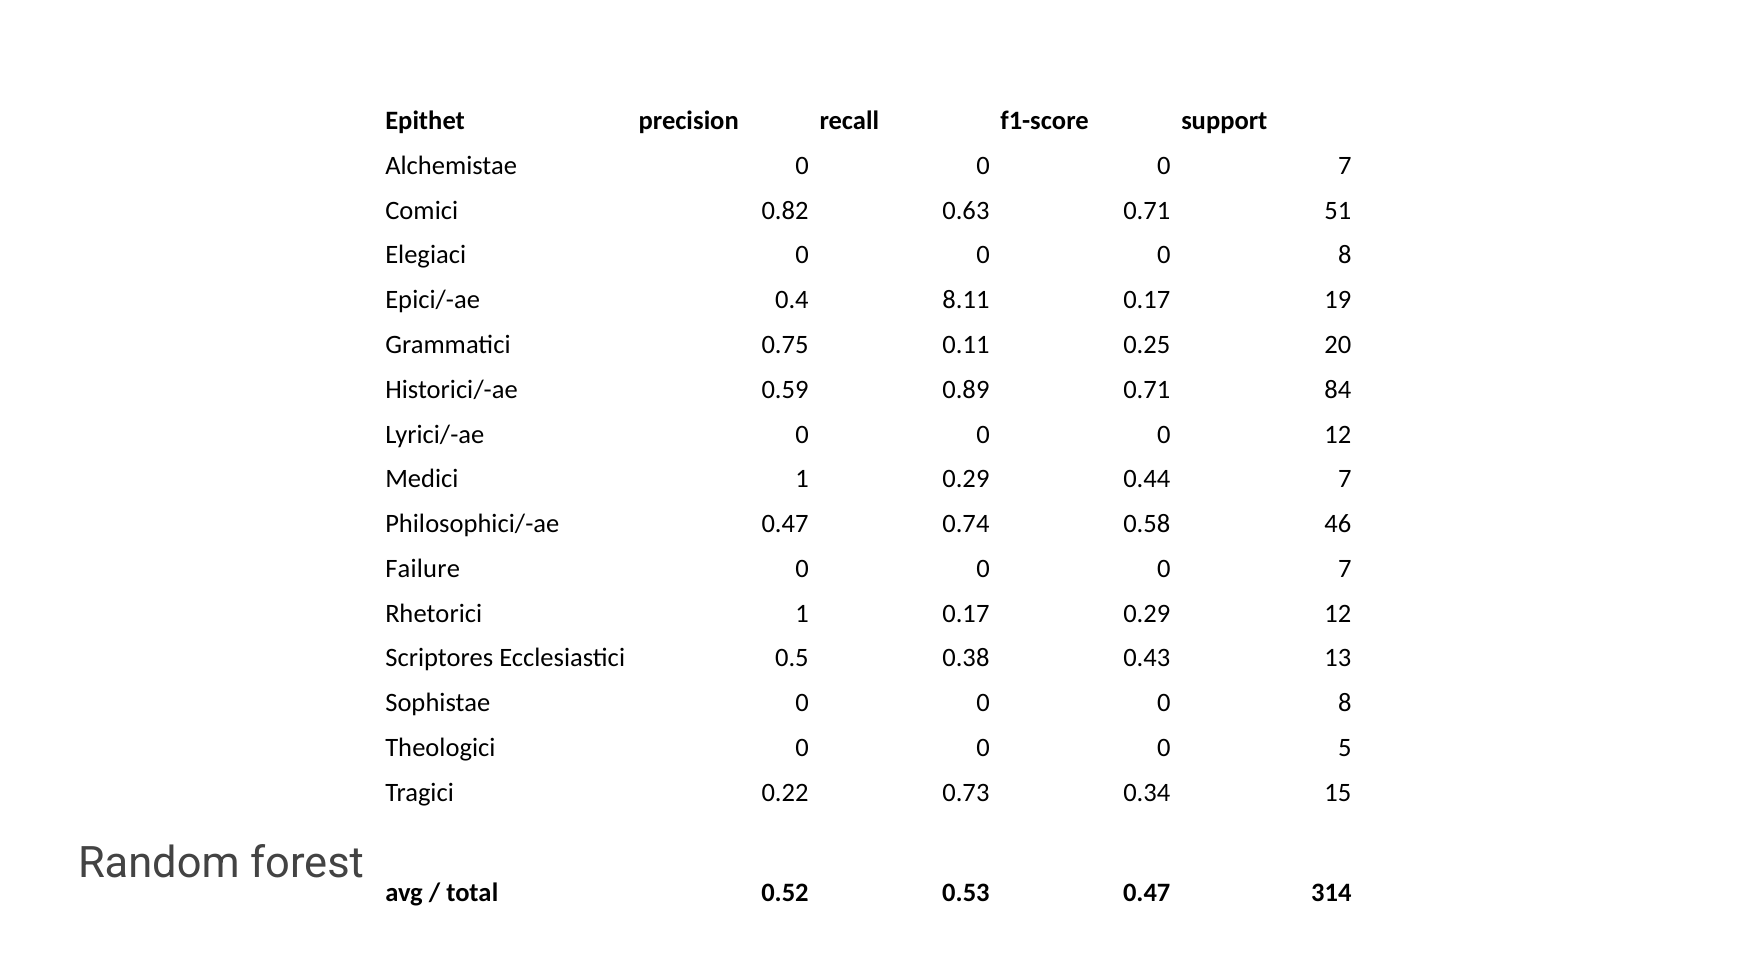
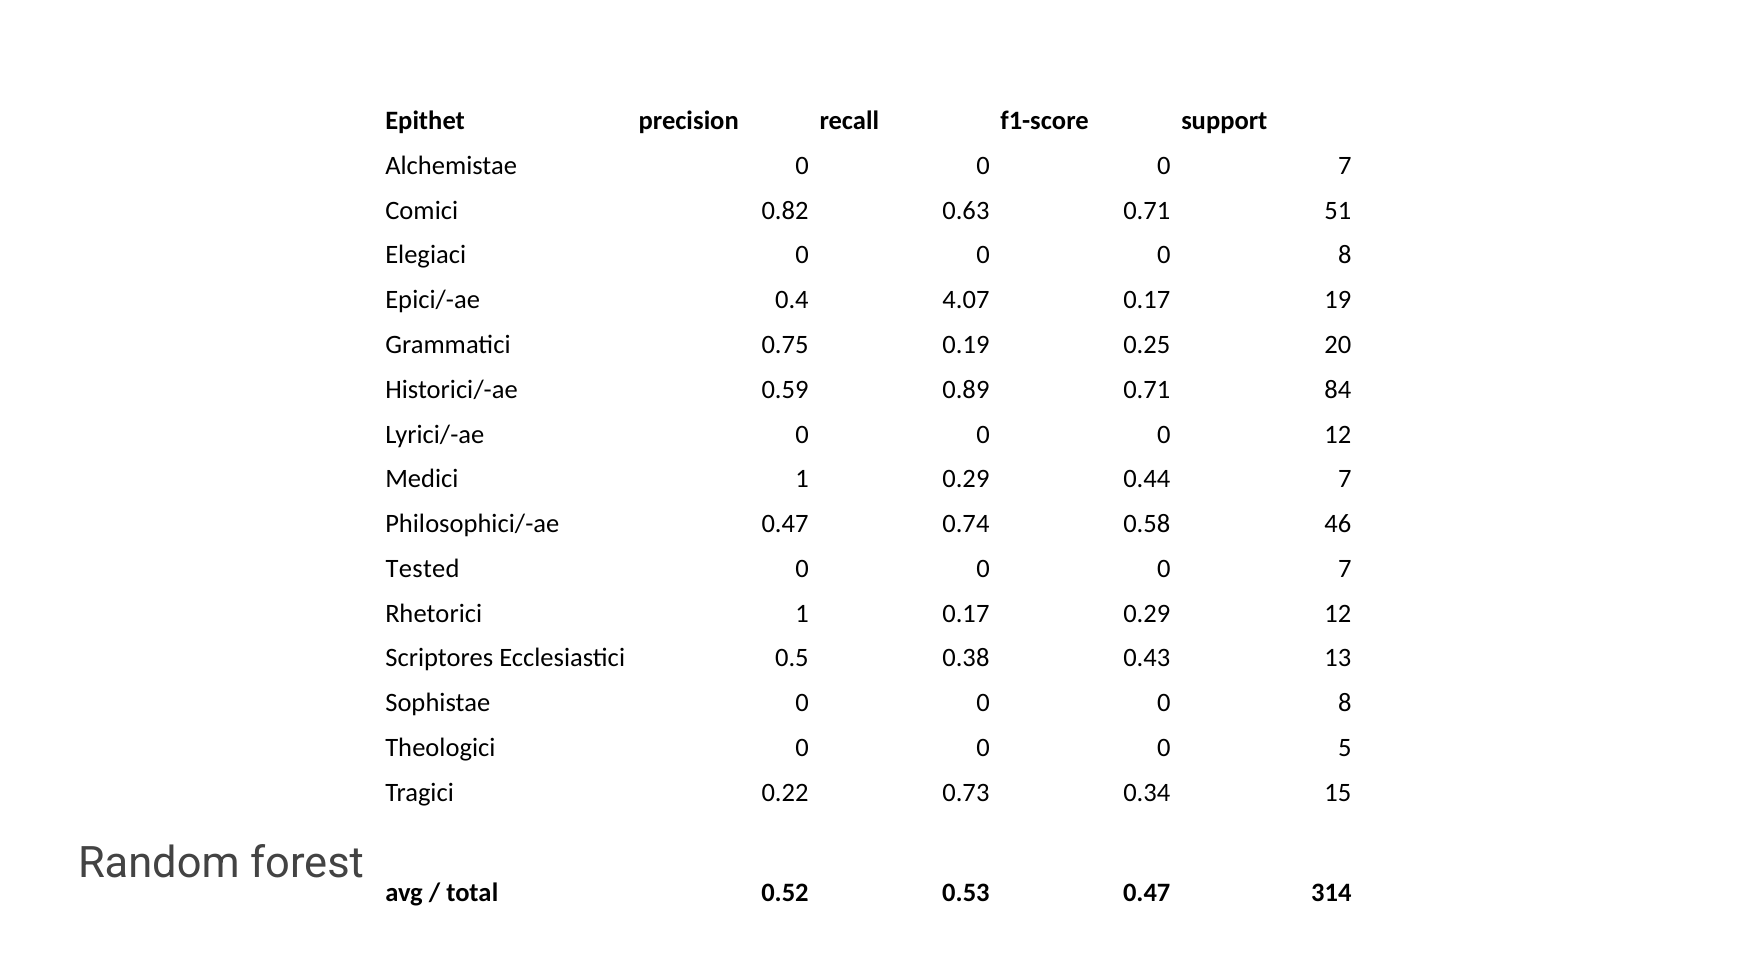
8.11: 8.11 -> 4.07 (966, 300)
0.11: 0.11 -> 0.19 (966, 345)
Failure: Failure -> Tested (423, 569)
